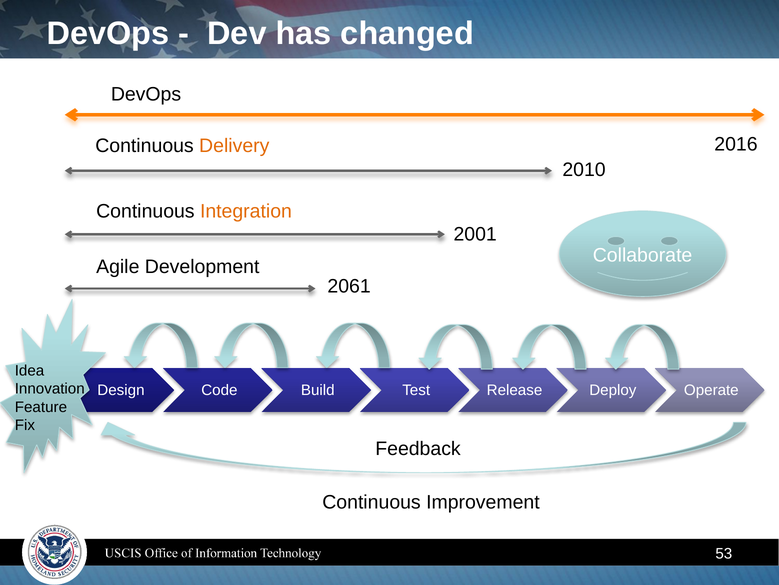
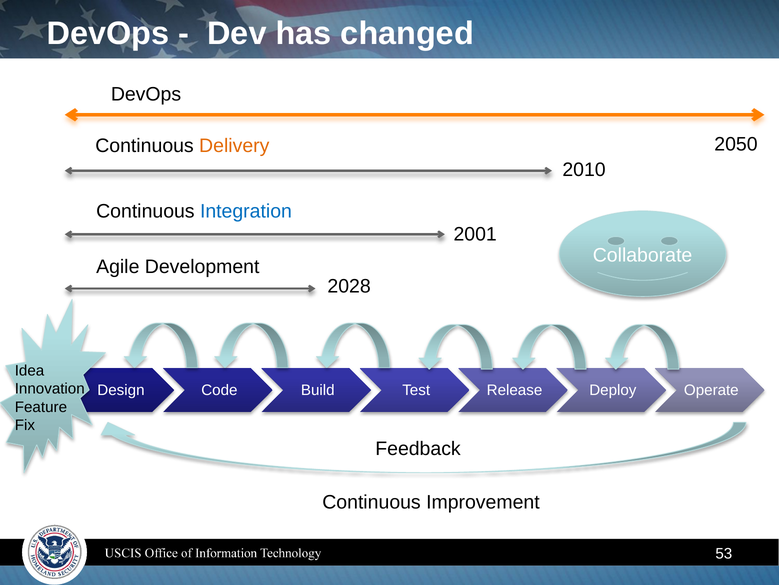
2016: 2016 -> 2050 (736, 144)
Integration colour: orange -> blue (246, 211)
2061: 2061 -> 2028 (349, 286)
